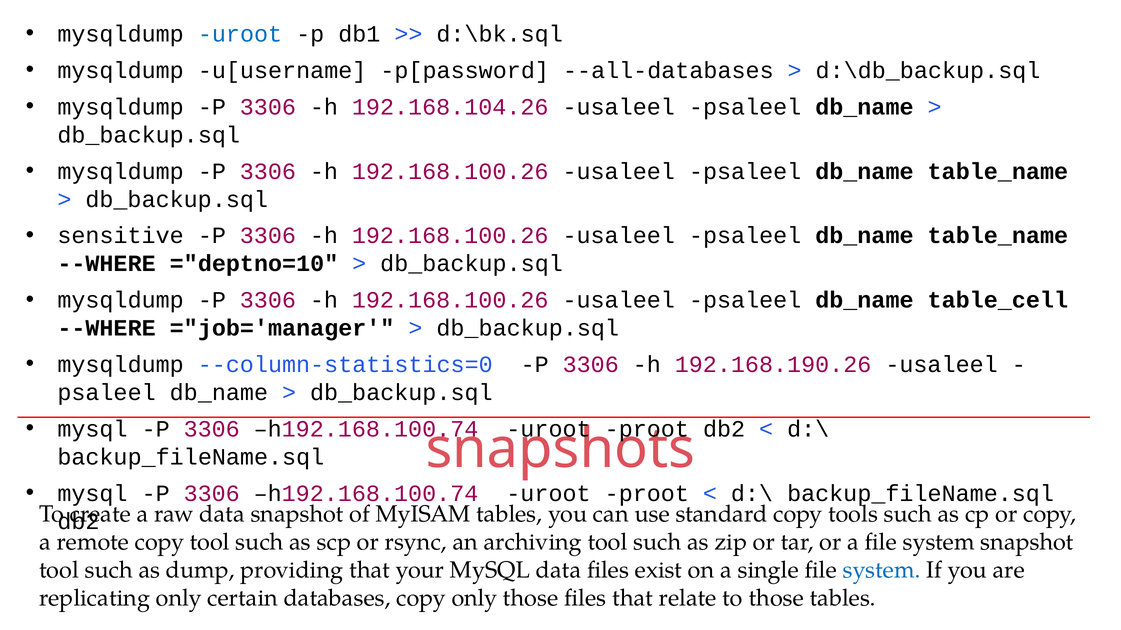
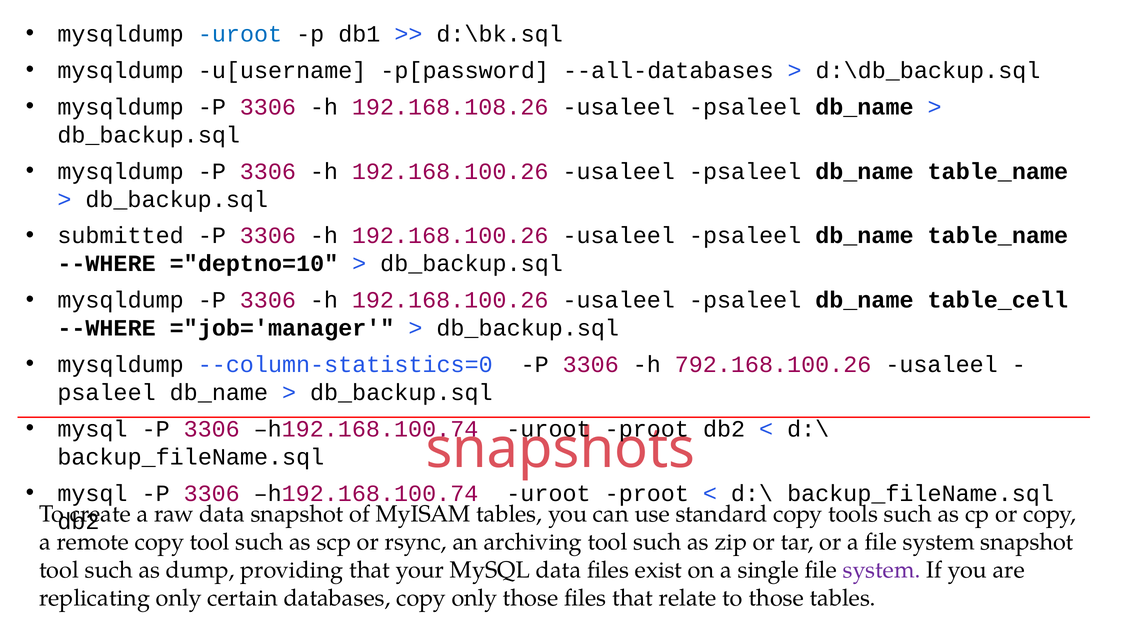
192.168.104.26: 192.168.104.26 -> 192.168.108.26 (450, 107)
sensitive: sensitive -> submitted (121, 236)
192.168.190.26: 192.168.190.26 -> 792.168.100.26 (773, 365)
system colour: blue -> purple (882, 570)
